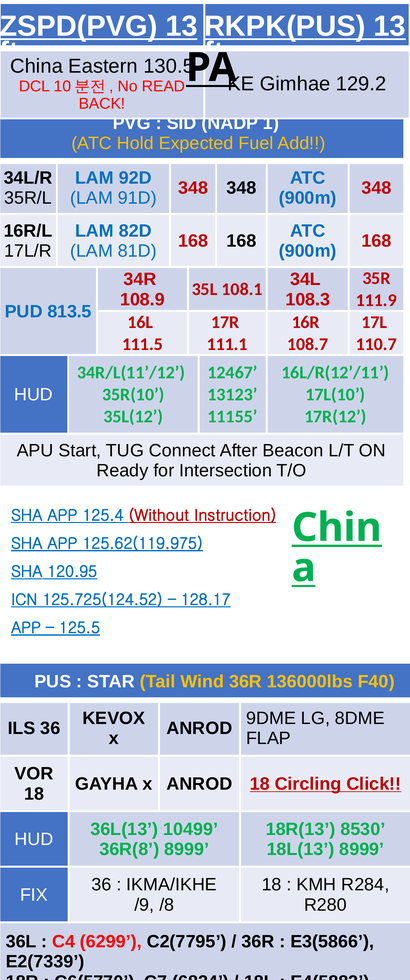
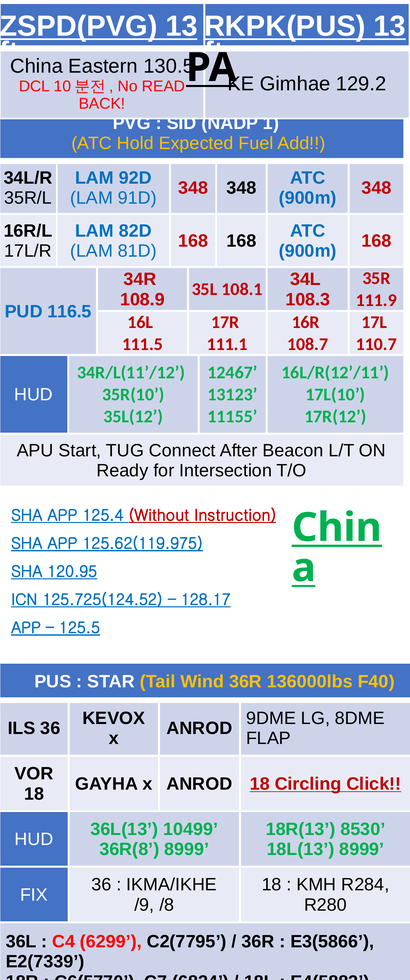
813.5: 813.5 -> 116.5 (70, 312)
